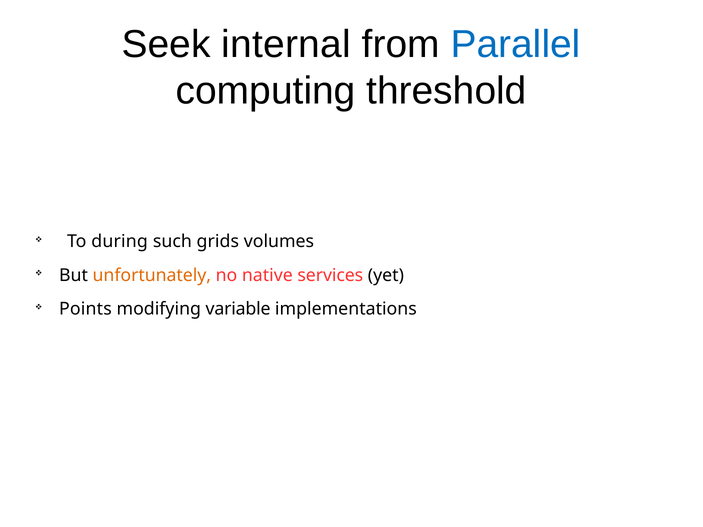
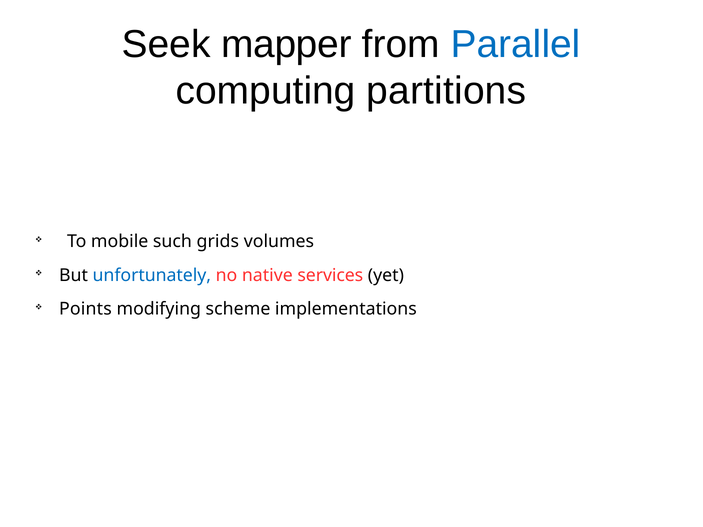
internal: internal -> mapper (286, 44)
threshold: threshold -> partitions (446, 91)
during: during -> mobile (120, 242)
unfortunately colour: orange -> blue (152, 275)
variable: variable -> scheme (238, 309)
